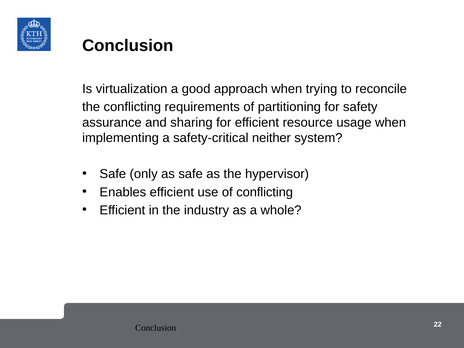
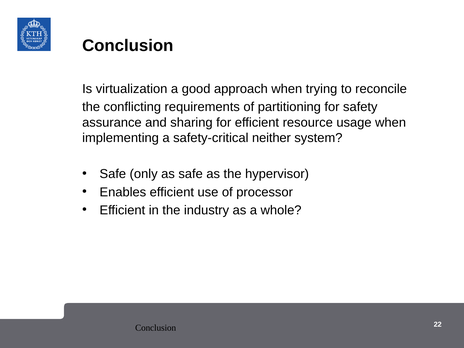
of conflicting: conflicting -> processor (265, 192)
